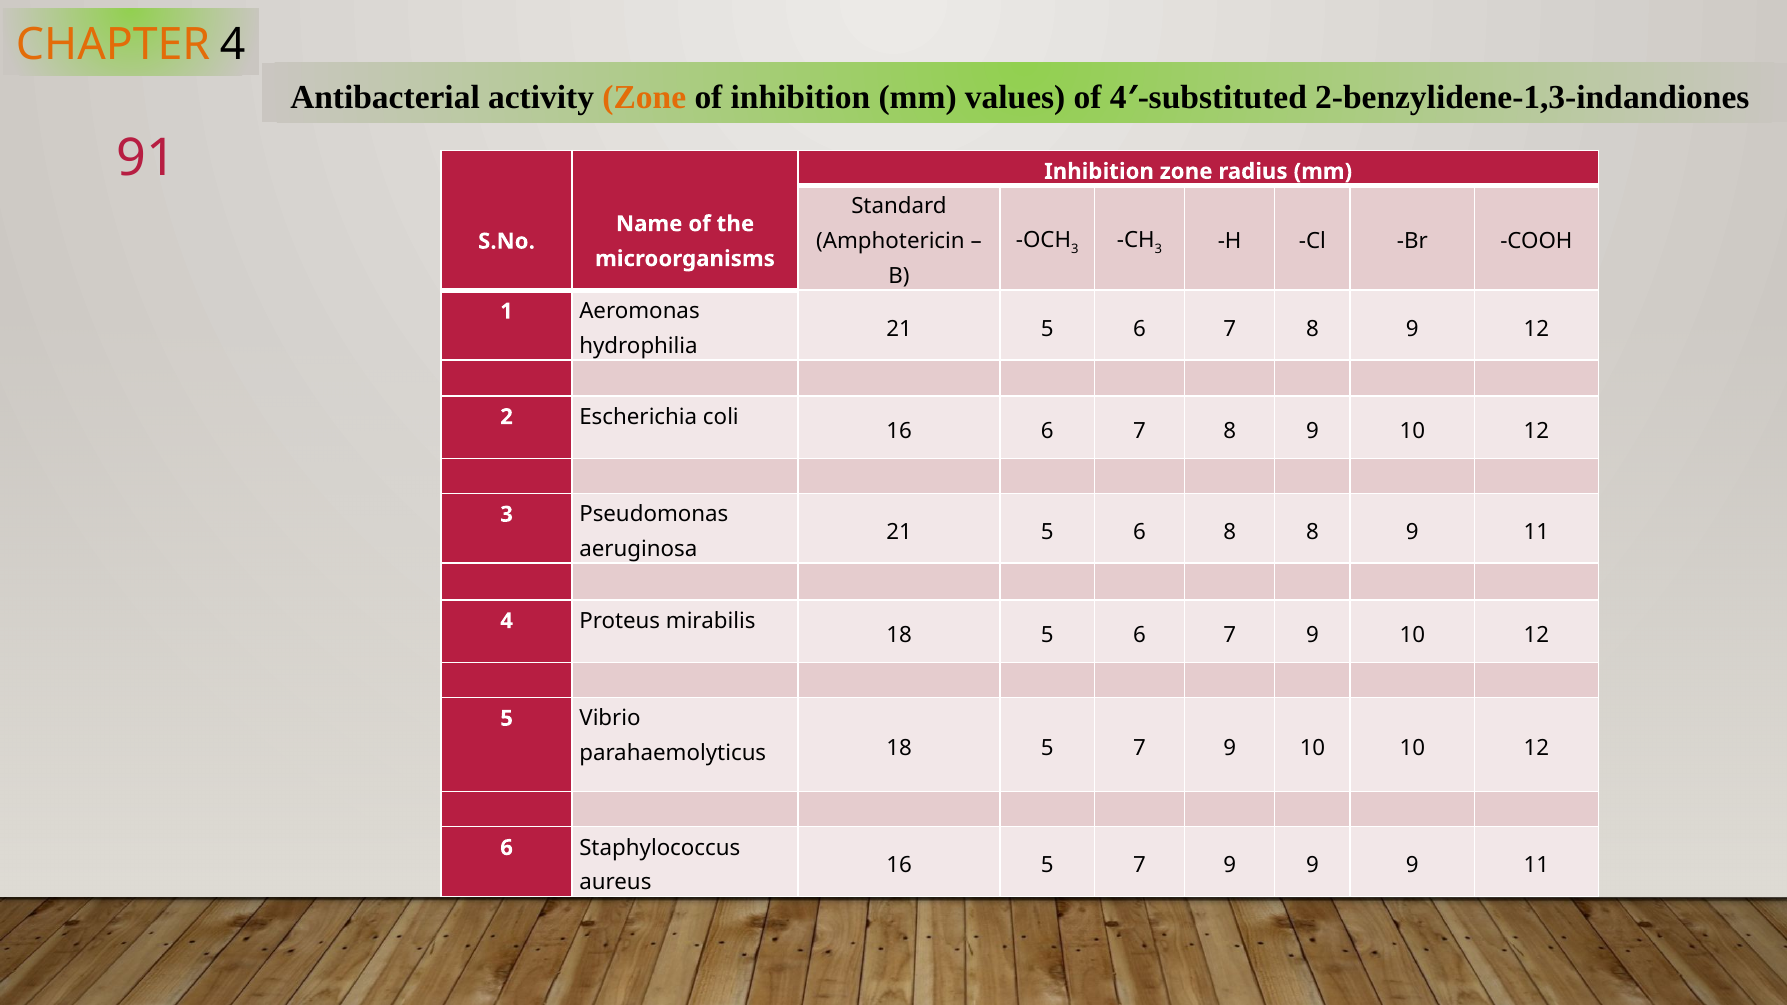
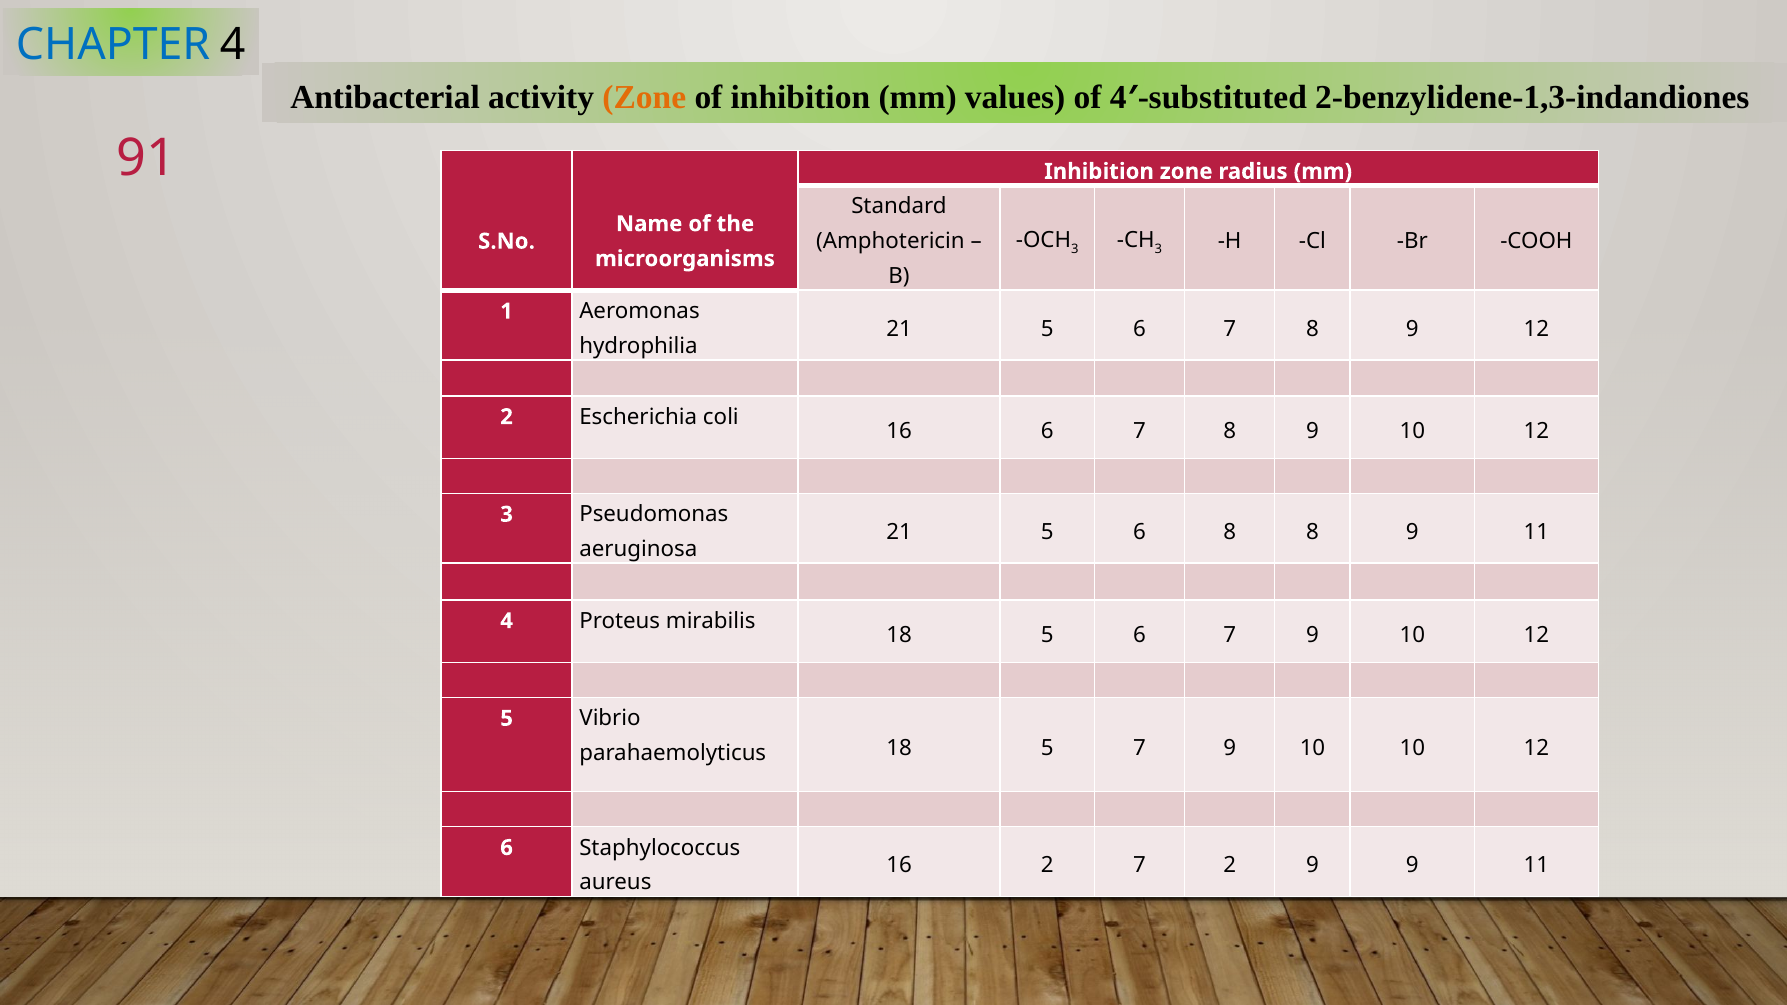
CHAPTER colour: orange -> blue (113, 45)
16 5: 5 -> 2 (1047, 865)
9: 9 -> 2 (1230, 865)
